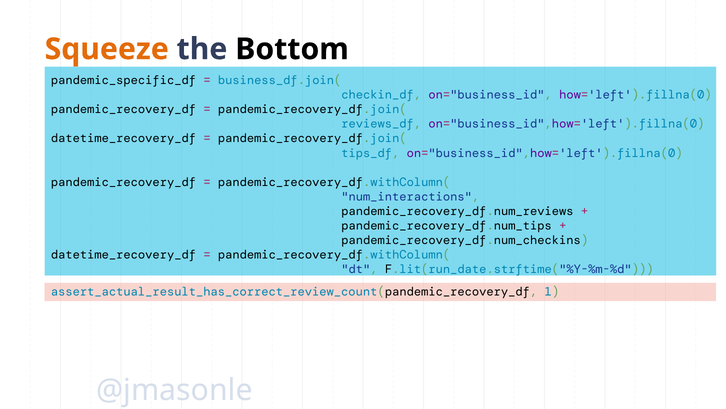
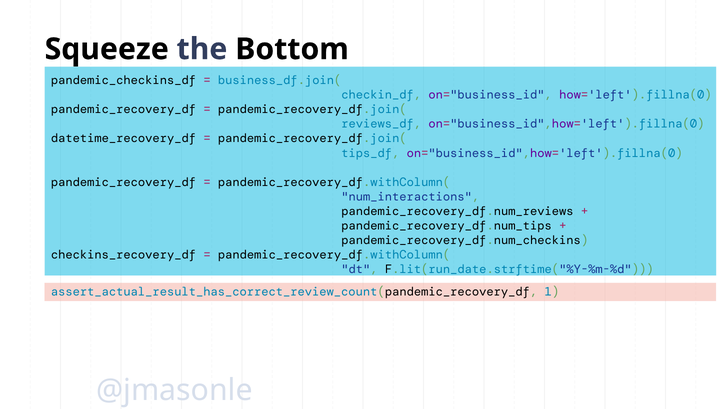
Squeeze colour: orange -> black (107, 49)
pandemic_specific_df: pandemic_specific_df -> pandemic_checkins_df (123, 80)
datetime_recovery_df: datetime_recovery_df -> checkins_recovery_df (123, 254)
